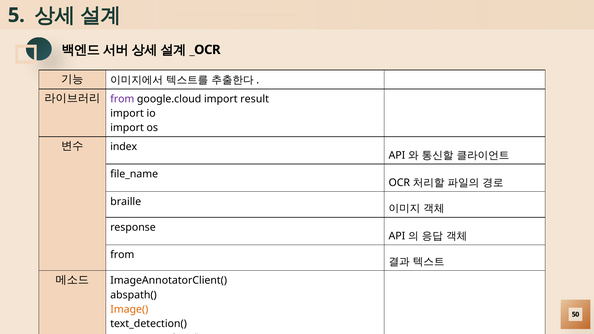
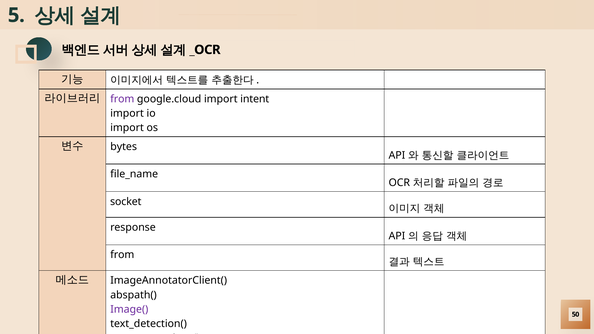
result: result -> intent (255, 99)
index: index -> bytes (124, 147)
braille: braille -> socket (126, 202)
Image( colour: orange -> purple (129, 309)
